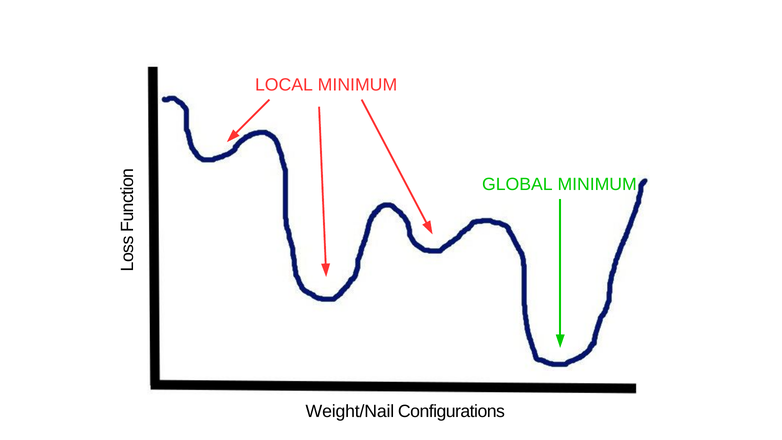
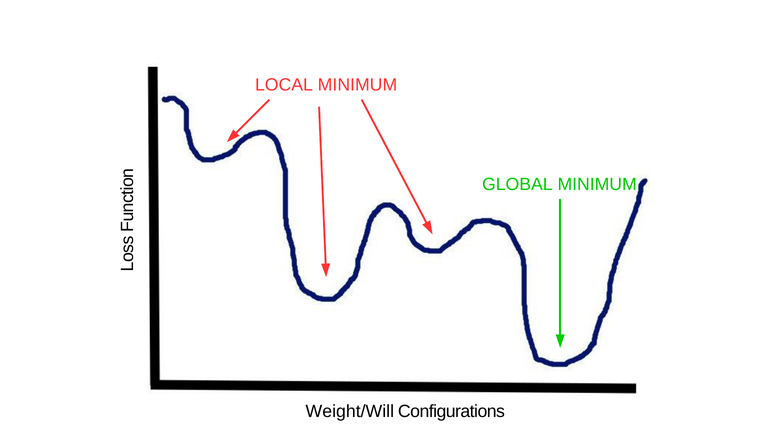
Weight/Nail: Weight/Nail -> Weight/Will (350, 411)
